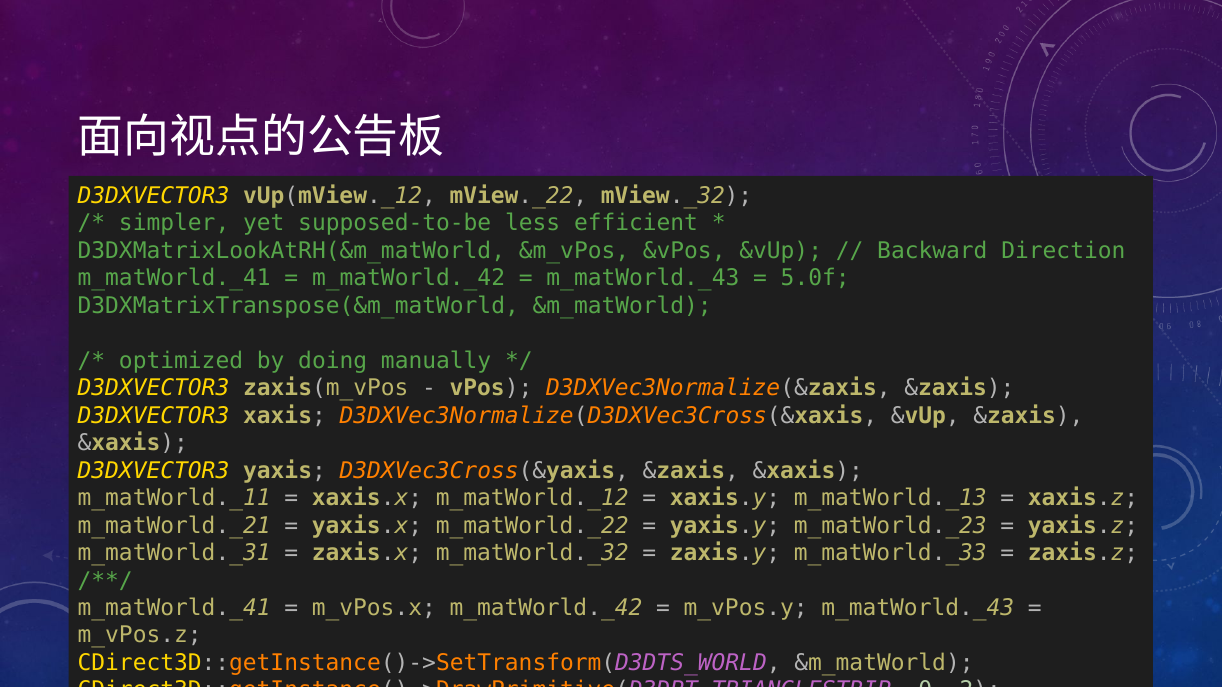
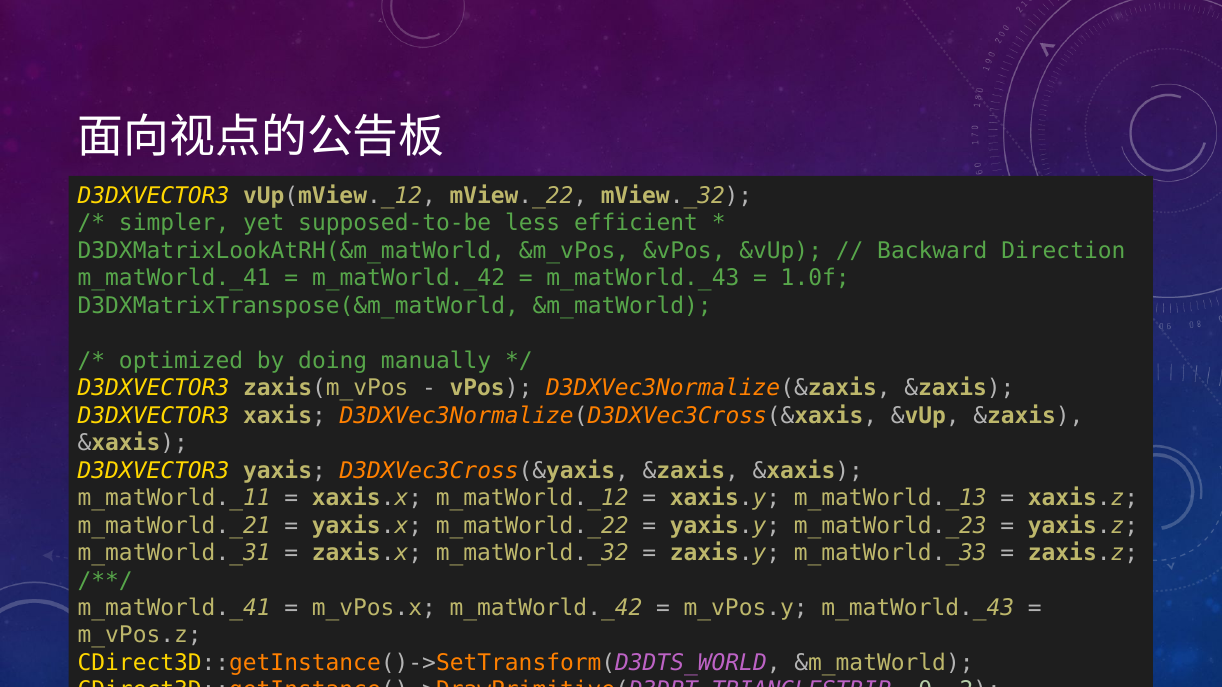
5.0f: 5.0f -> 1.0f (815, 278)
